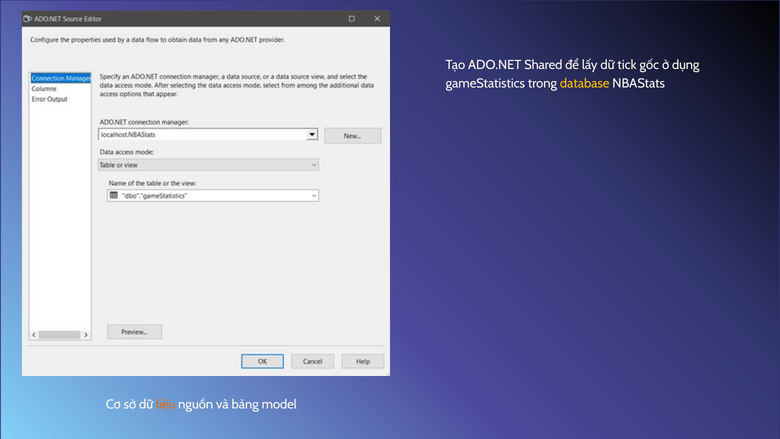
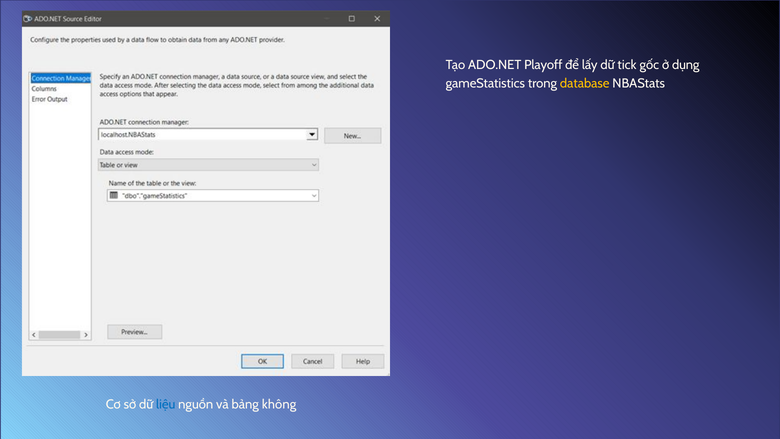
Shared: Shared -> Playoff (543, 65)
liệu colour: orange -> blue (166, 404)
model: model -> không (279, 404)
